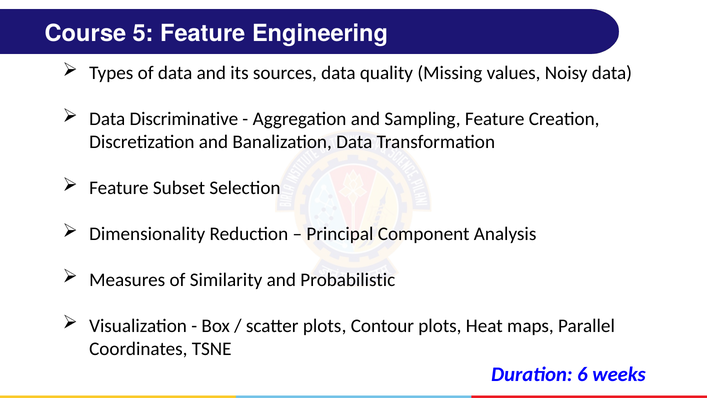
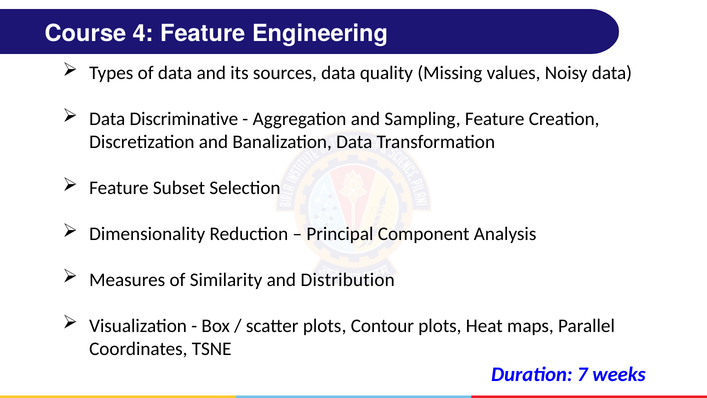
5: 5 -> 4 (143, 33)
Probabilistic: Probabilistic -> Distribution (348, 280)
6: 6 -> 7 (582, 374)
